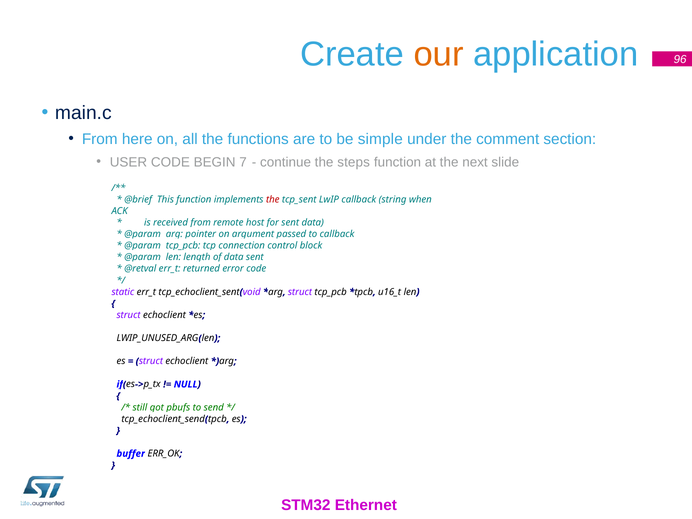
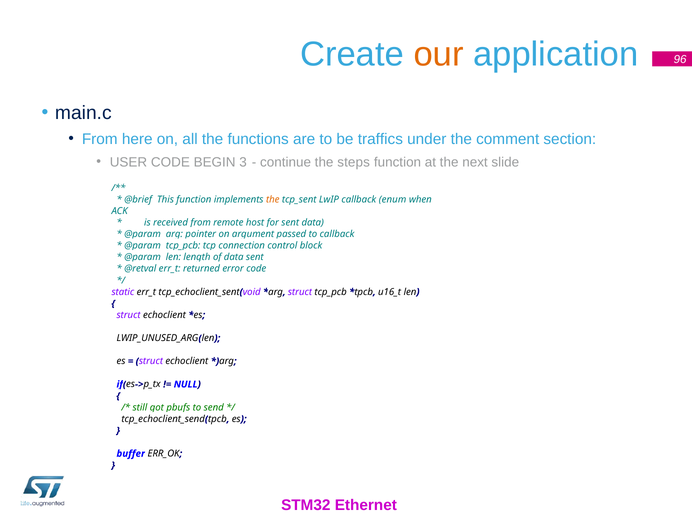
simple: simple -> traffics (380, 139)
7: 7 -> 3 (243, 162)
the colour: red -> orange (273, 199)
string: string -> enum (393, 199)
